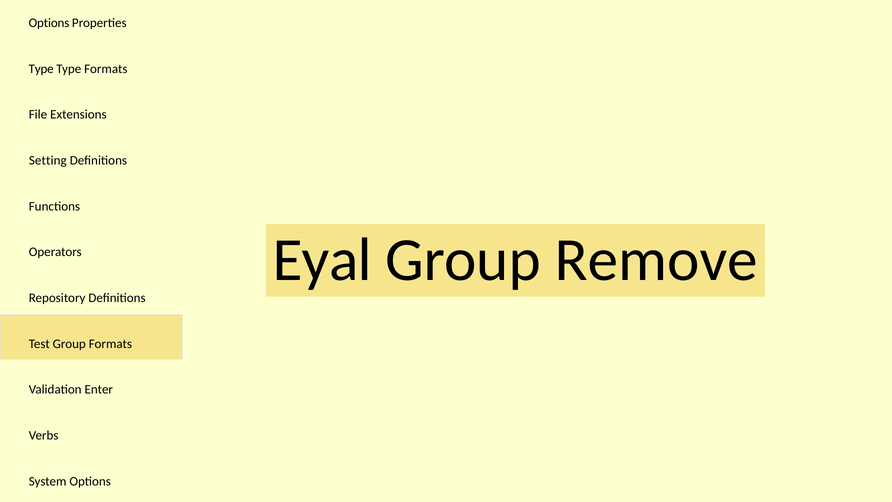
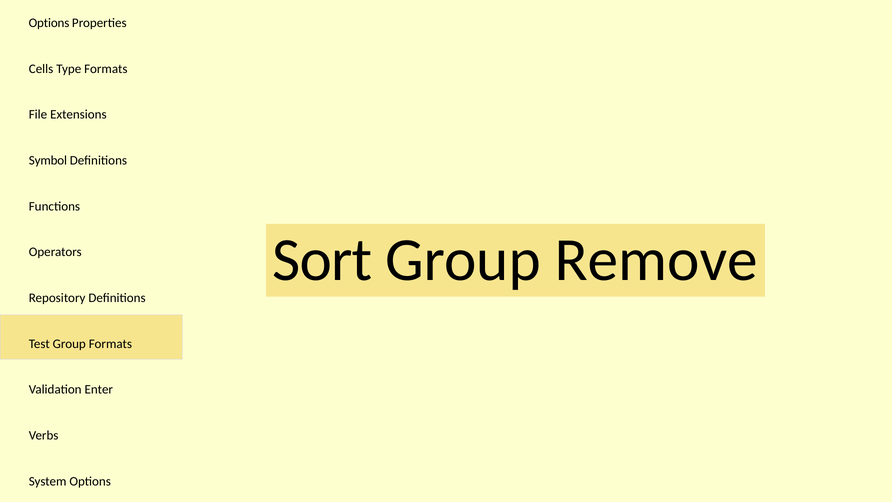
Type: Type -> Cells (41, 69)
Setting: Setting -> Symbol (48, 160)
Eyal: Eyal -> Sort (322, 260)
